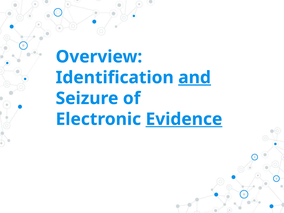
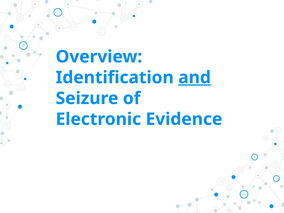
Evidence underline: present -> none (184, 119)
